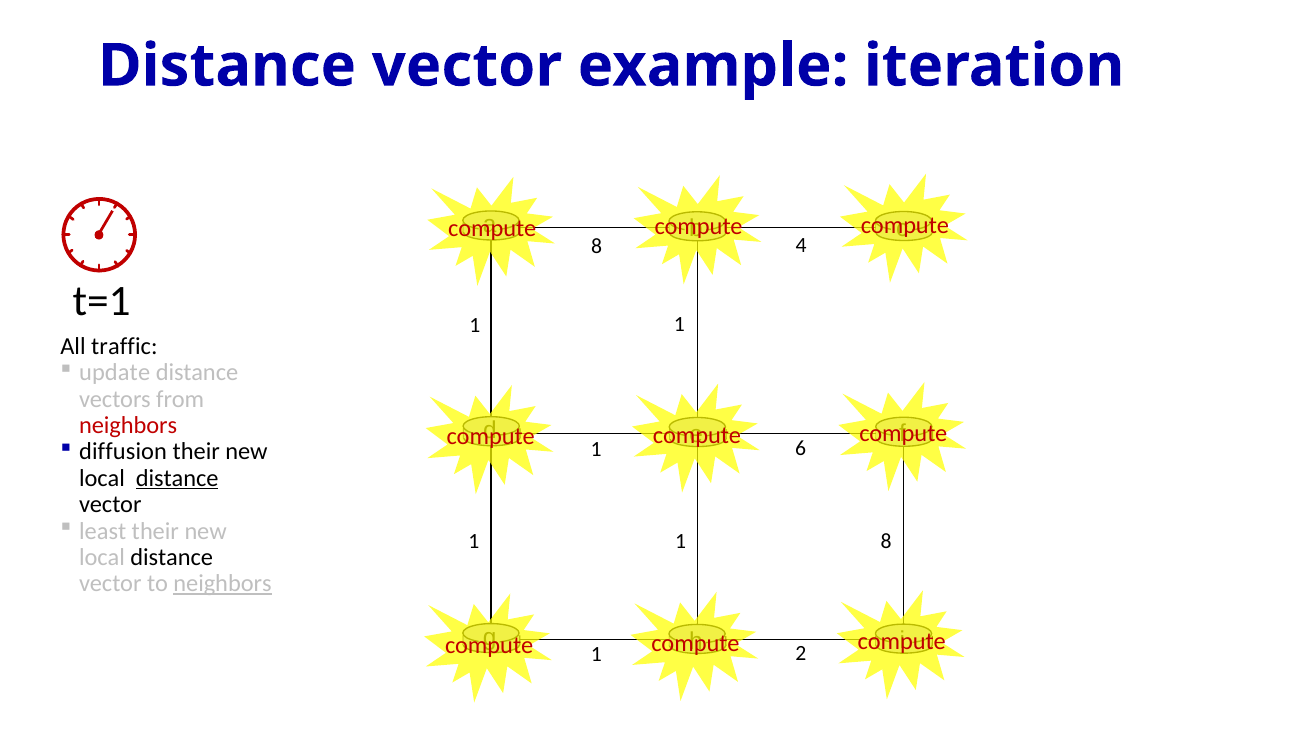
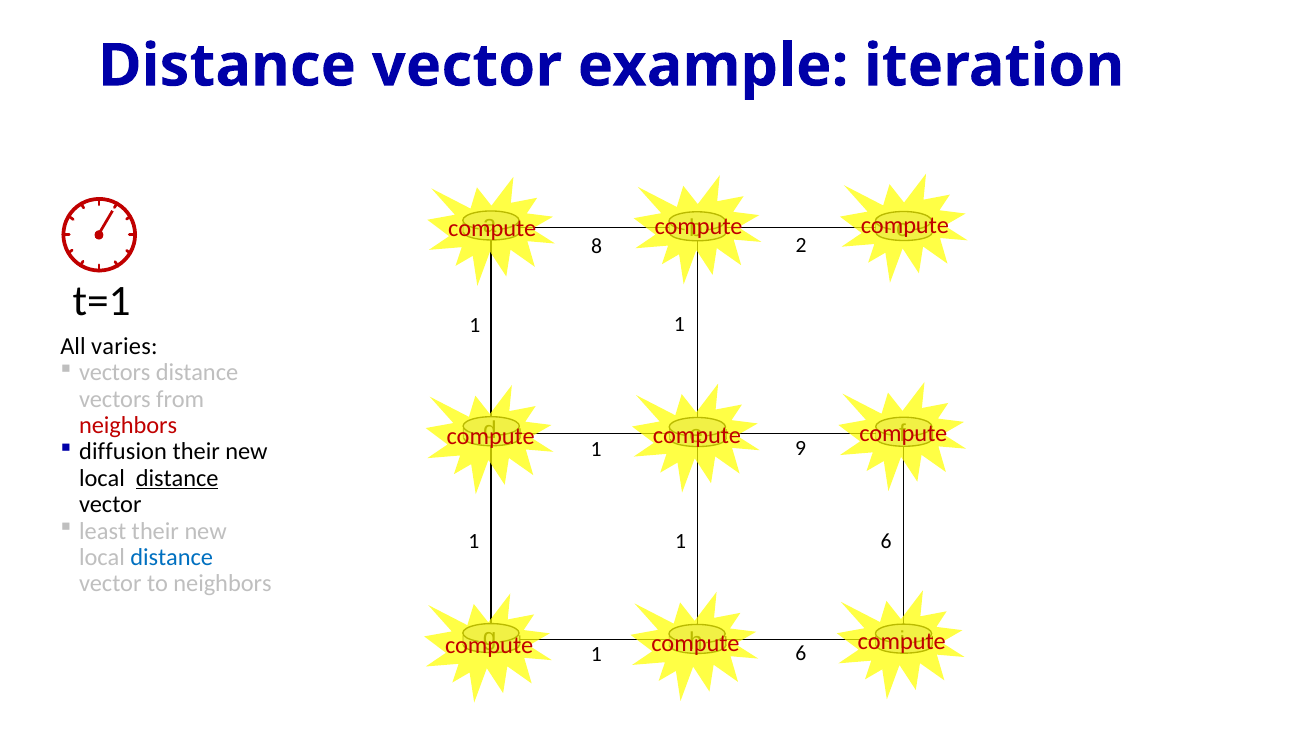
4: 4 -> 2 (801, 245)
traffic: traffic -> varies (124, 347)
update: update -> vectors (115, 373)
6: 6 -> 9 (801, 449)
1 1 8: 8 -> 6 (886, 542)
distance colour: black -> blue (172, 558)
neighbors underline: present -> none (222, 584)
2: 2 -> 6 (801, 654)
